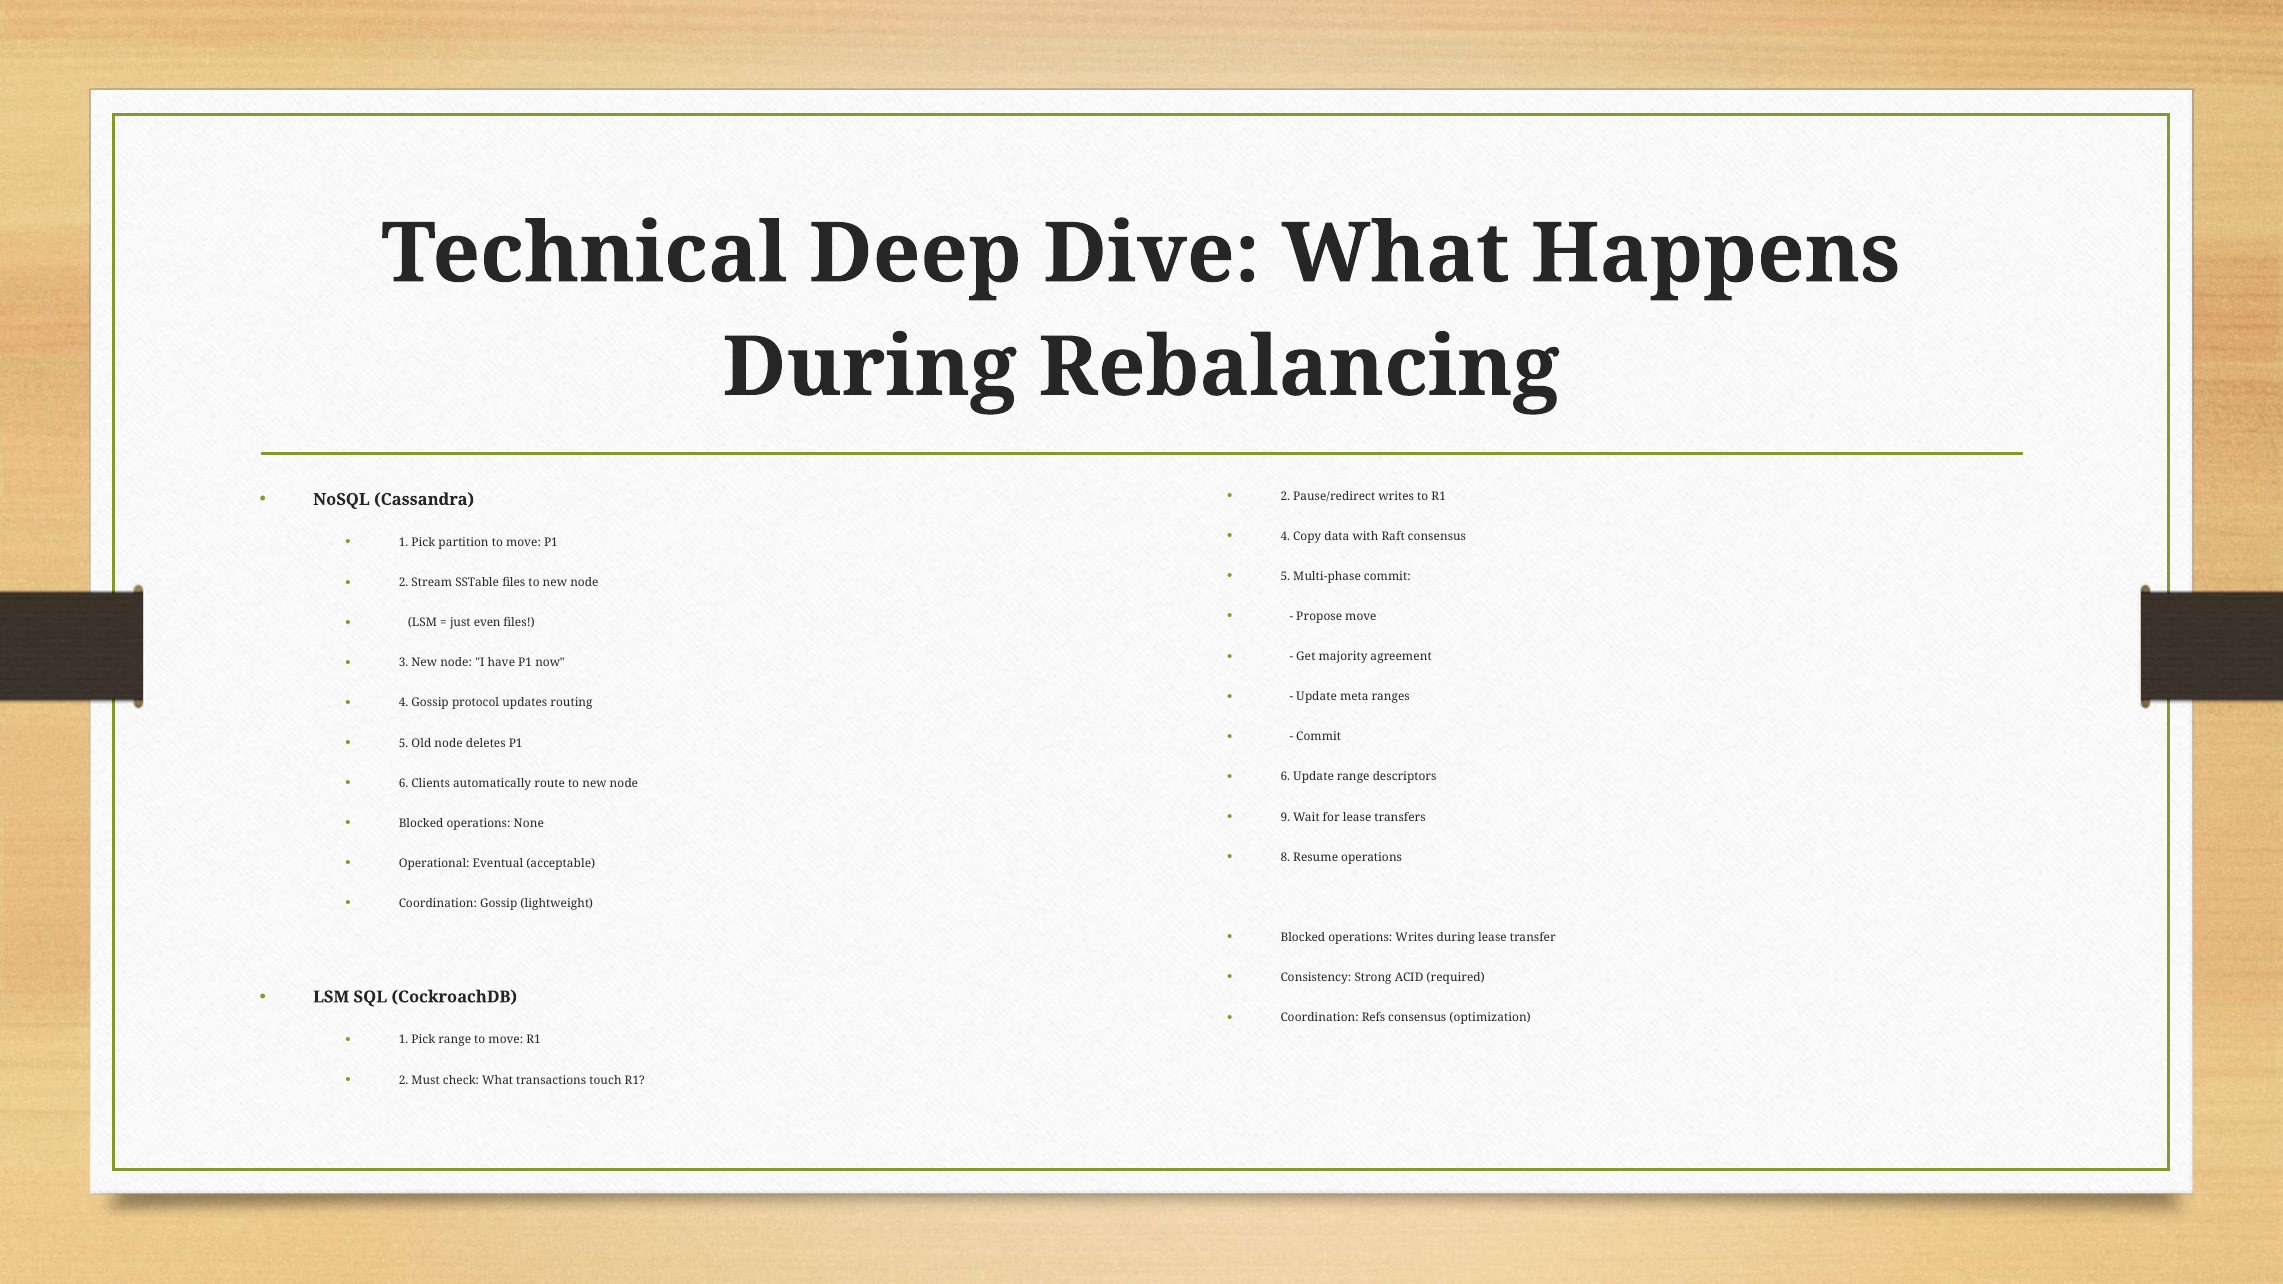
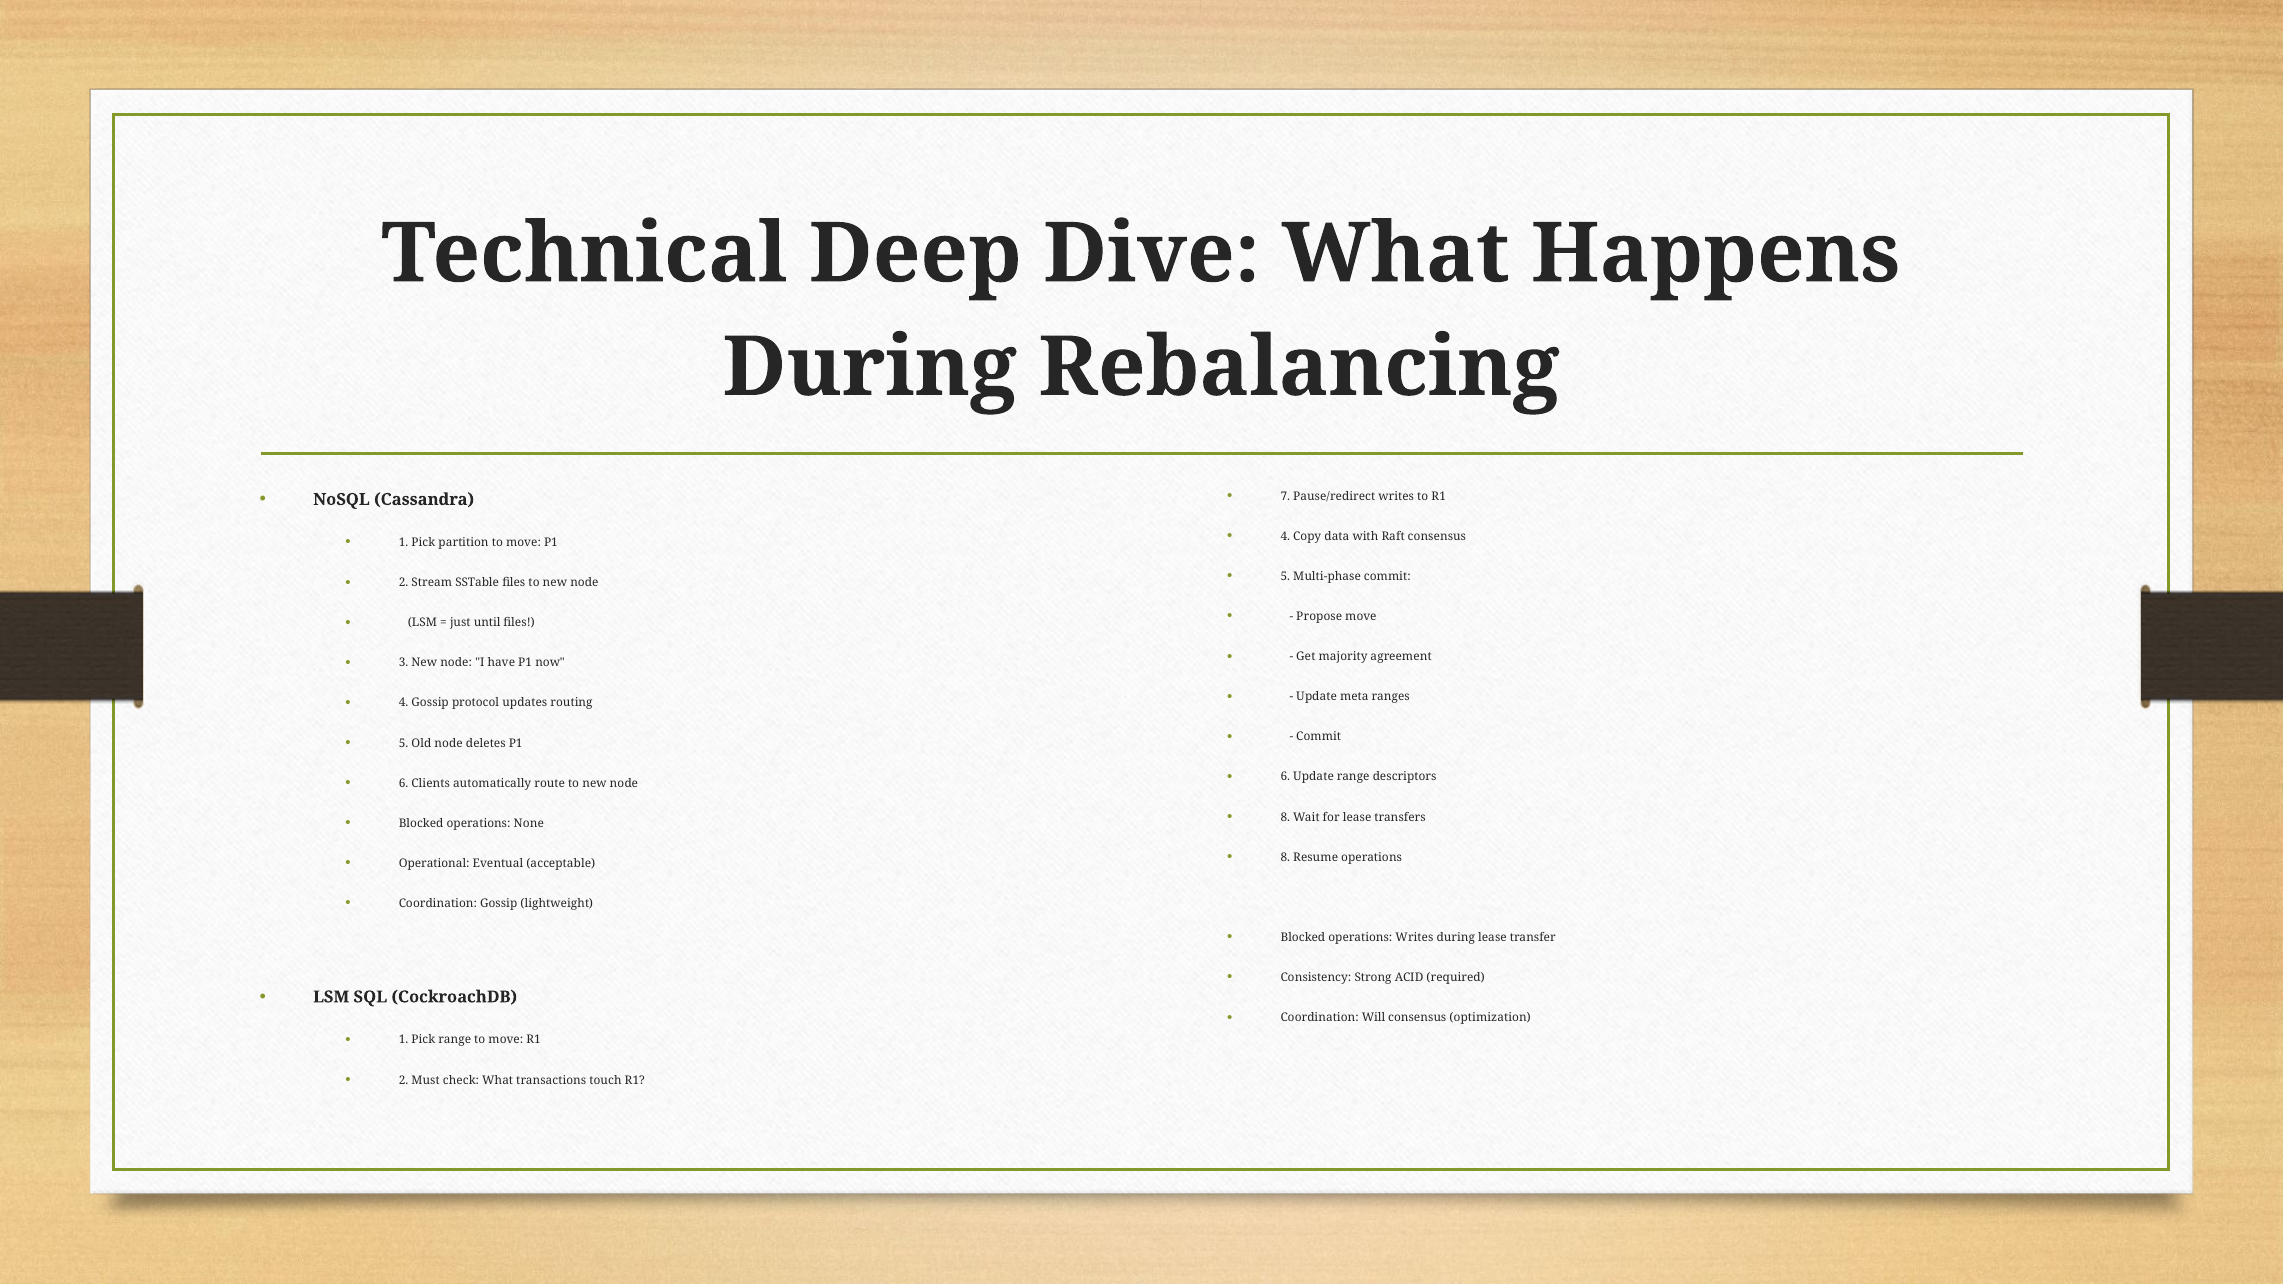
2: 2 -> 7 (1285, 496)
even: even -> until (487, 623)
9: 9 -> 8 (1285, 817)
Refs: Refs -> Will (1374, 1018)
